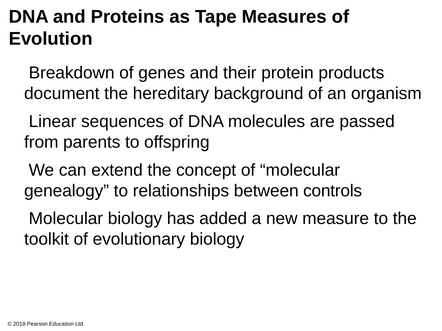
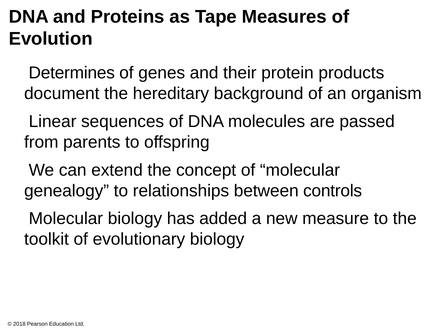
Breakdown: Breakdown -> Determines (72, 73)
